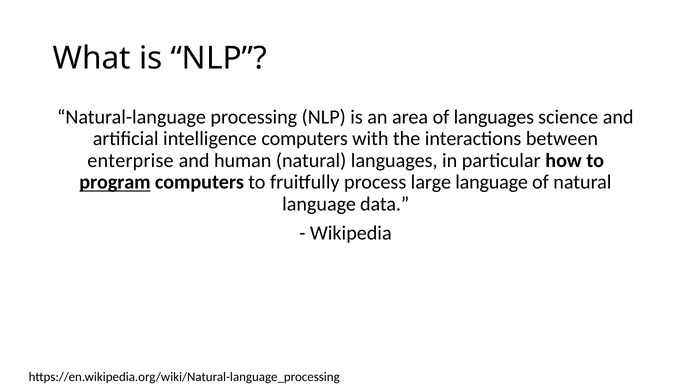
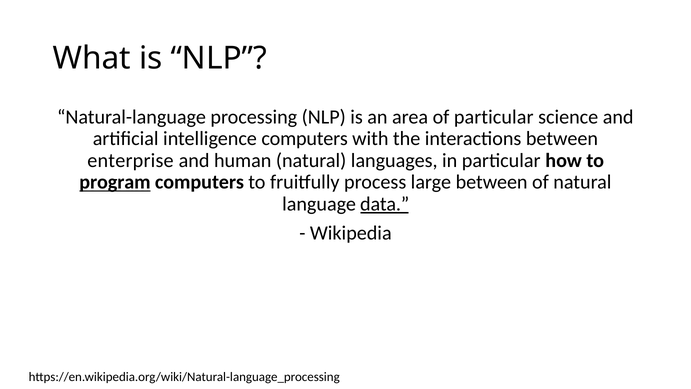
of languages: languages -> particular (494, 117)
large language: language -> between (492, 182)
data underline: none -> present (385, 204)
